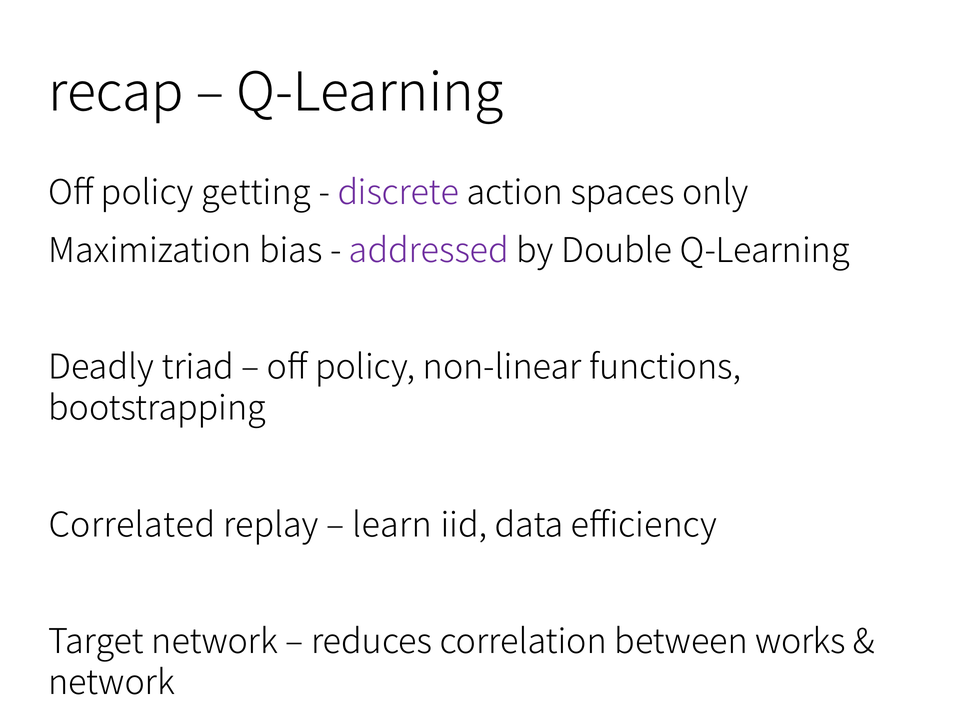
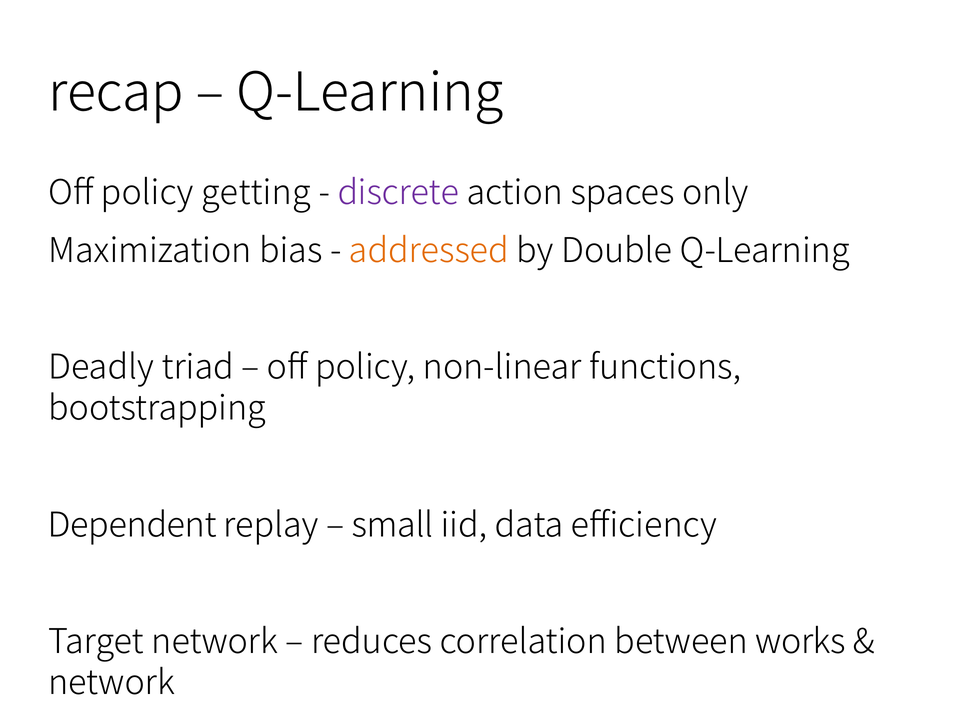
addressed colour: purple -> orange (429, 251)
Correlated: Correlated -> Dependent (132, 525)
learn: learn -> small (393, 525)
